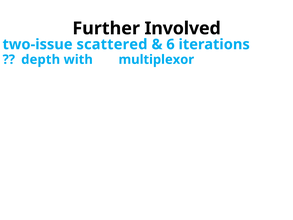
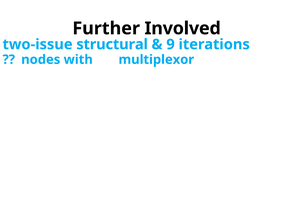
scattered: scattered -> structural (112, 44)
6: 6 -> 9 (171, 44)
depth: depth -> nodes (41, 60)
